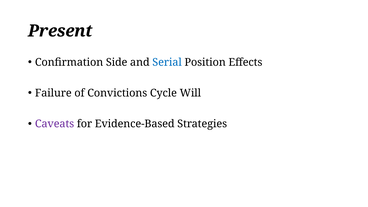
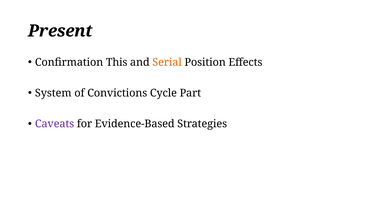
Side: Side -> This (117, 62)
Serial colour: blue -> orange (167, 62)
Failure: Failure -> System (53, 93)
Will: Will -> Part (190, 93)
